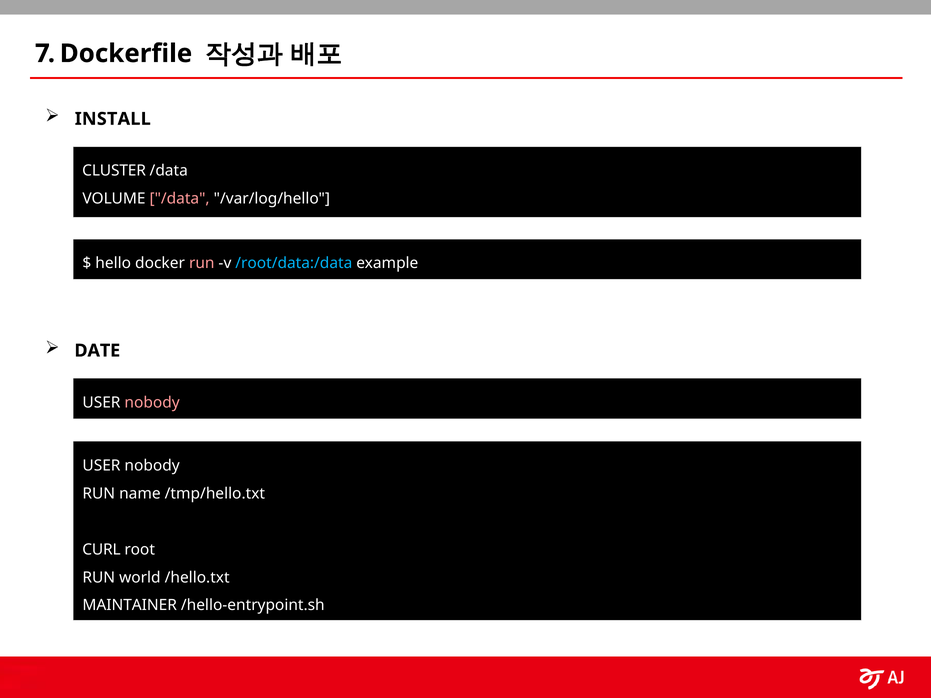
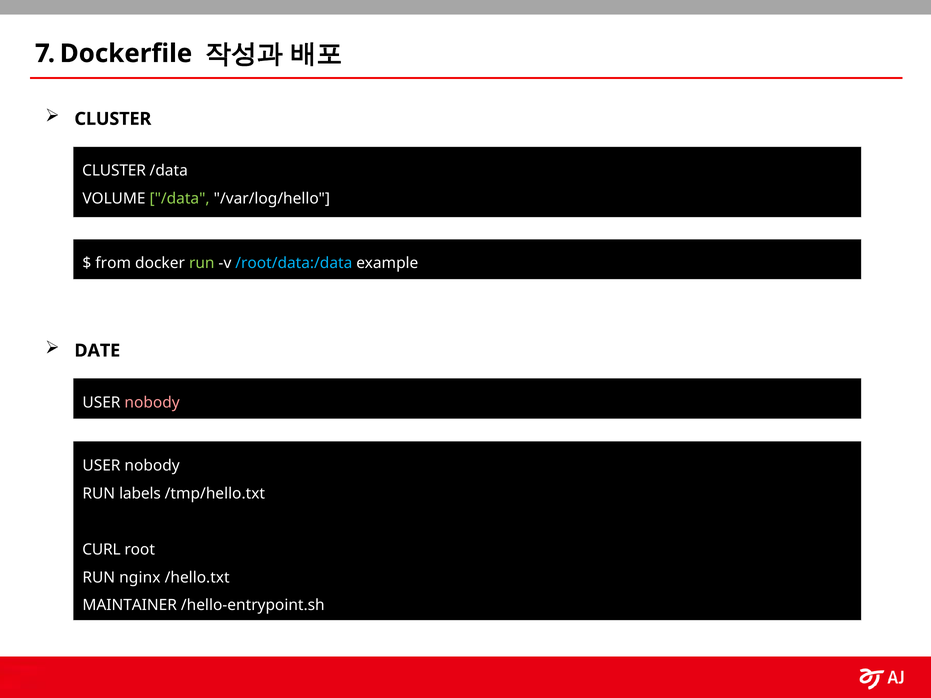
INSTALL: INSTALL -> CLUSTER (113, 119)
/data colour: pink -> light green (180, 199)
hello: hello -> from (113, 263)
run colour: pink -> light green (202, 263)
name: name -> labels (140, 494)
world: world -> nginx (140, 578)
